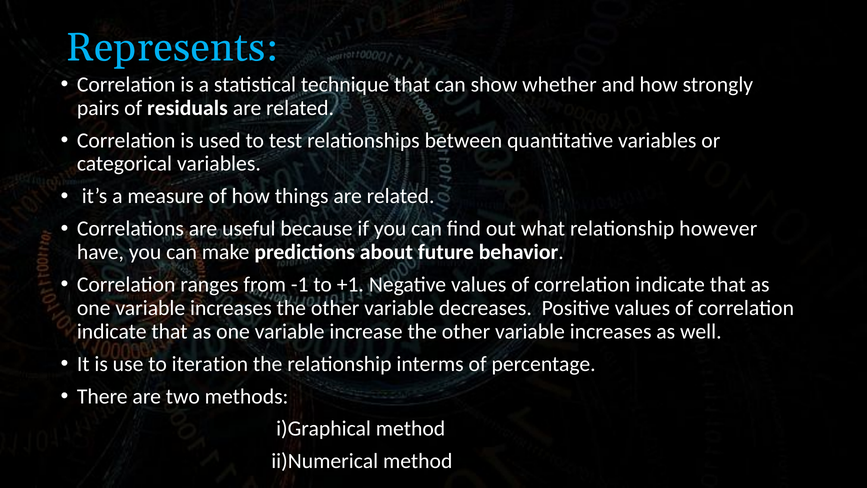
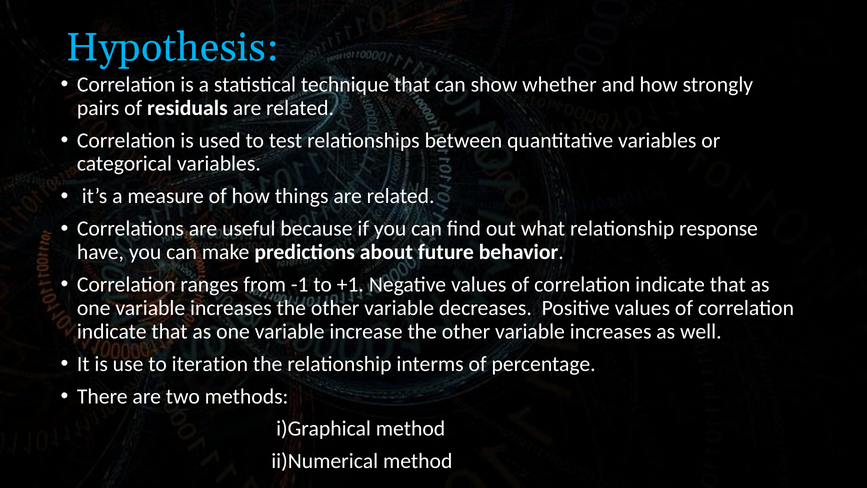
Represents: Represents -> Hypothesis (172, 48)
however: however -> response (718, 229)
